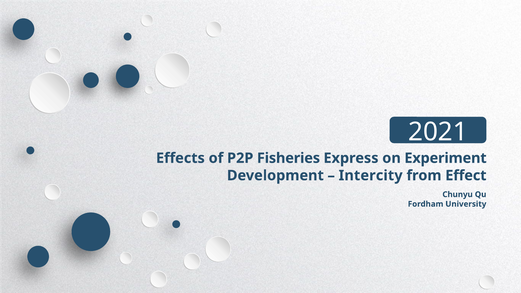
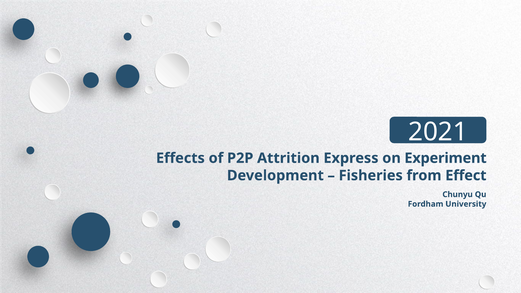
Fisheries: Fisheries -> Attrition (288, 158)
Intercity: Intercity -> Fisheries (371, 176)
